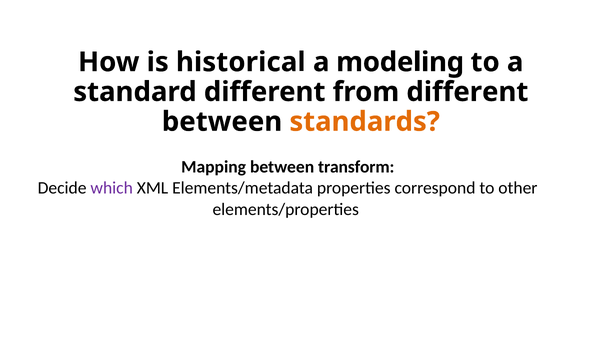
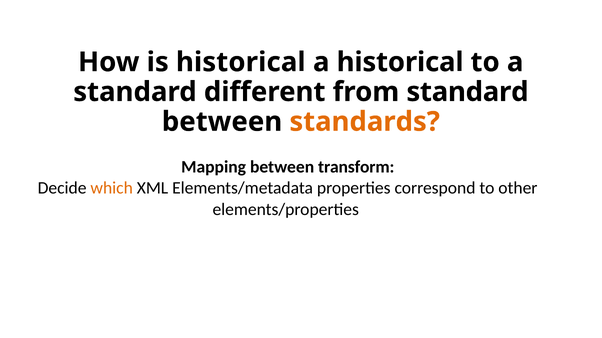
a modeling: modeling -> historical (400, 62)
from different: different -> standard (467, 92)
which colour: purple -> orange (112, 189)
